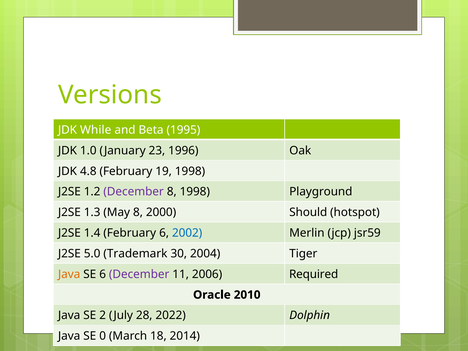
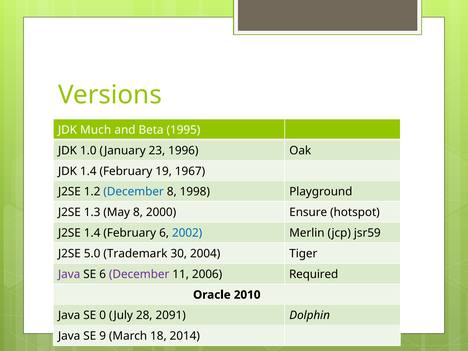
While: While -> Much (96, 130)
JDK 4.8: 4.8 -> 1.4 (88, 171)
19 1998: 1998 -> 1967 (190, 171)
December colour: purple -> blue (134, 192)
Should: Should -> Ensure (308, 212)
Java colour: orange -> purple (69, 274)
2: 2 -> 0 (103, 315)
2022: 2022 -> 2091 (171, 315)
0: 0 -> 9 (103, 336)
